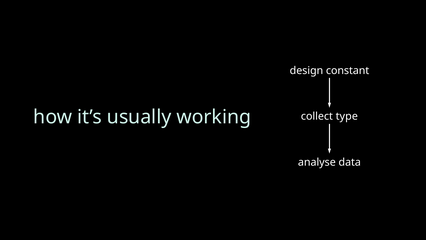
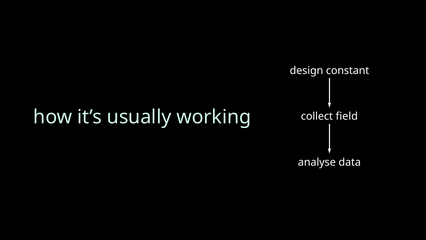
type: type -> field (347, 116)
